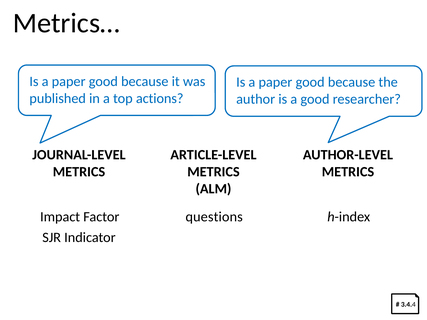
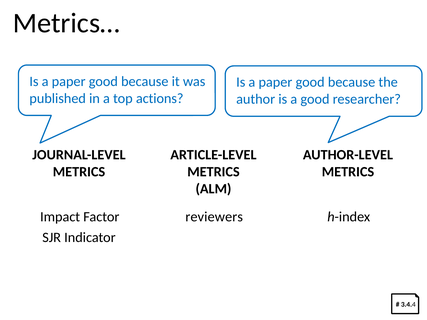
questions: questions -> reviewers (214, 217)
